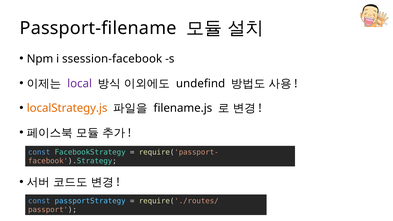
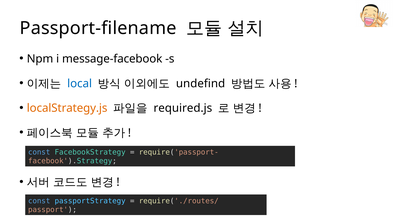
ssession-facebook: ssession-facebook -> message-facebook (112, 59)
local colour: purple -> blue (80, 83)
filename.js: filename.js -> required.js (183, 108)
